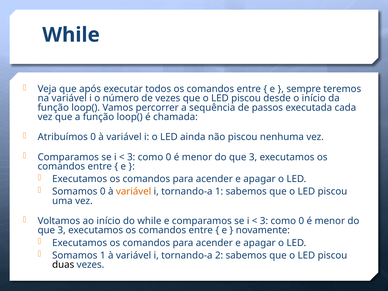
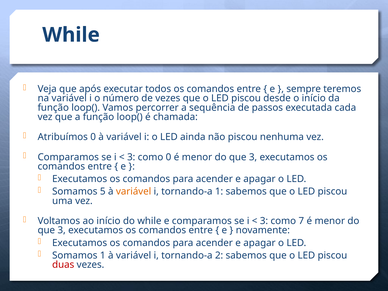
Somamos 0: 0 -> 5 (103, 192)
0: 0 -> 7 (301, 221)
duas colour: black -> red (63, 265)
